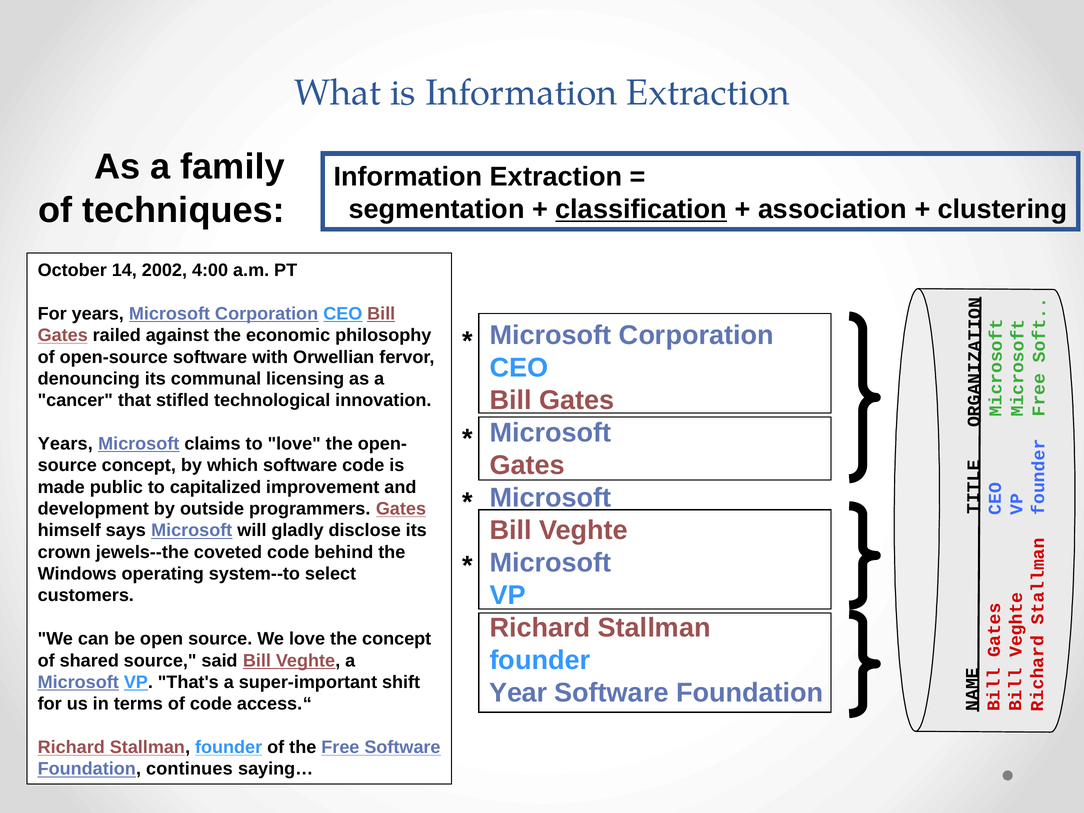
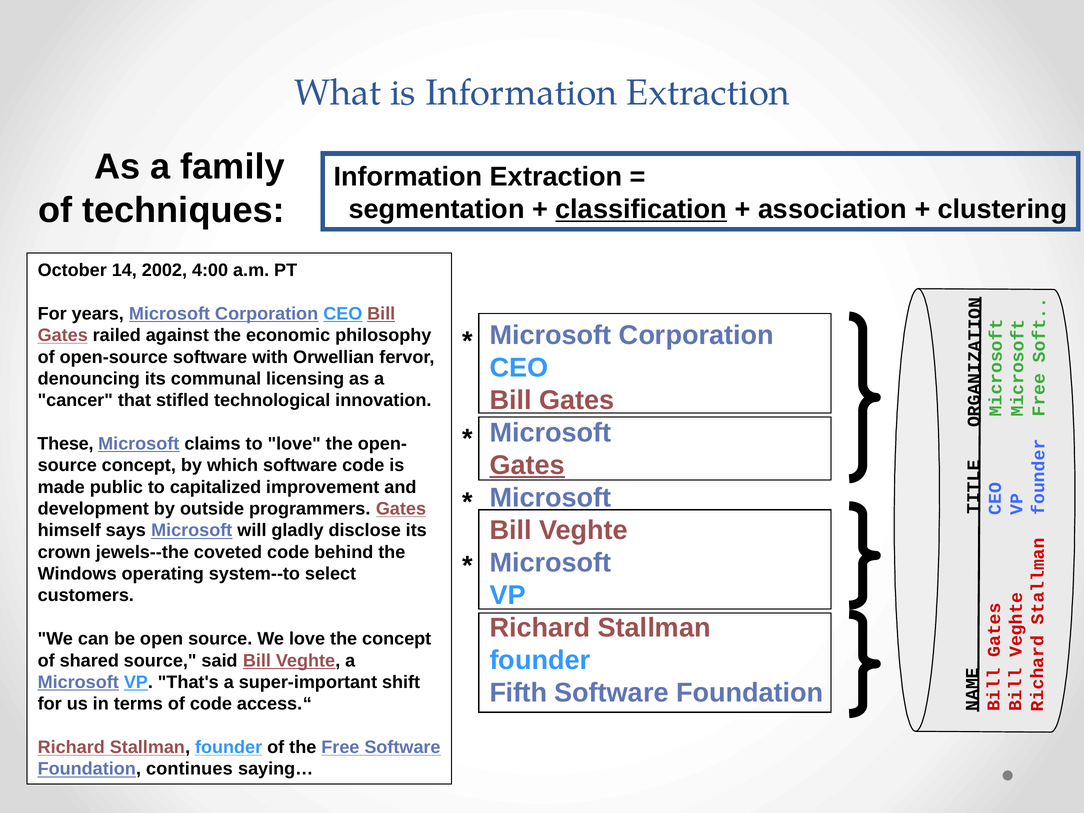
Years: Years -> These (65, 444)
Gates underline: none -> present (527, 465)
Year: Year -> Fifth (518, 693)
